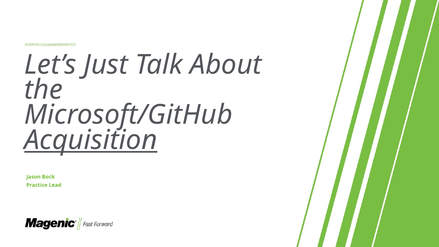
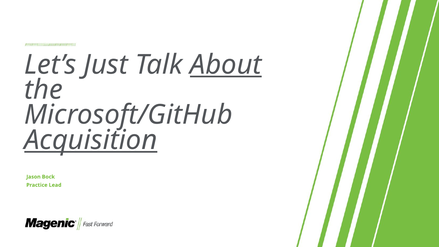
About underline: none -> present (226, 65)
